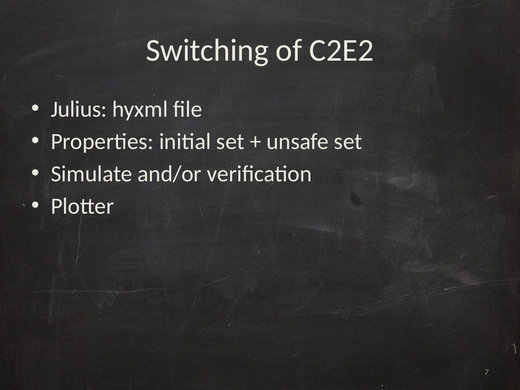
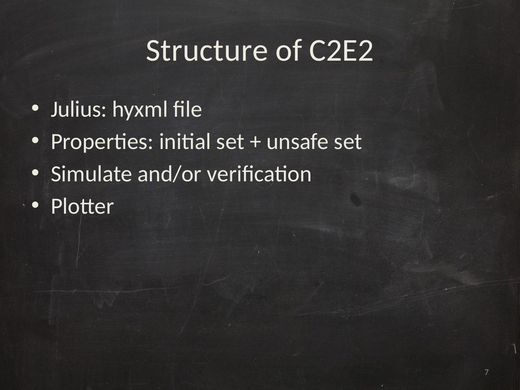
Switching: Switching -> Structure (207, 50)
